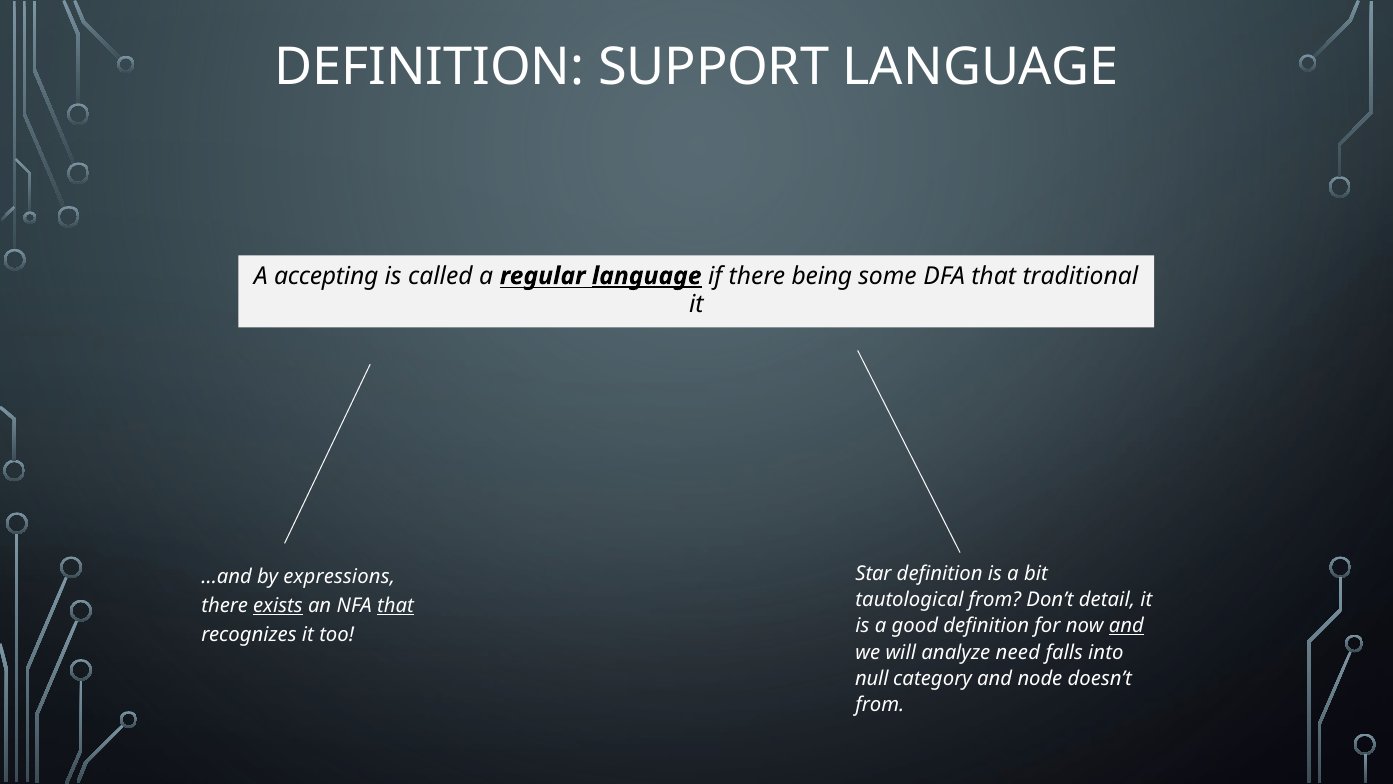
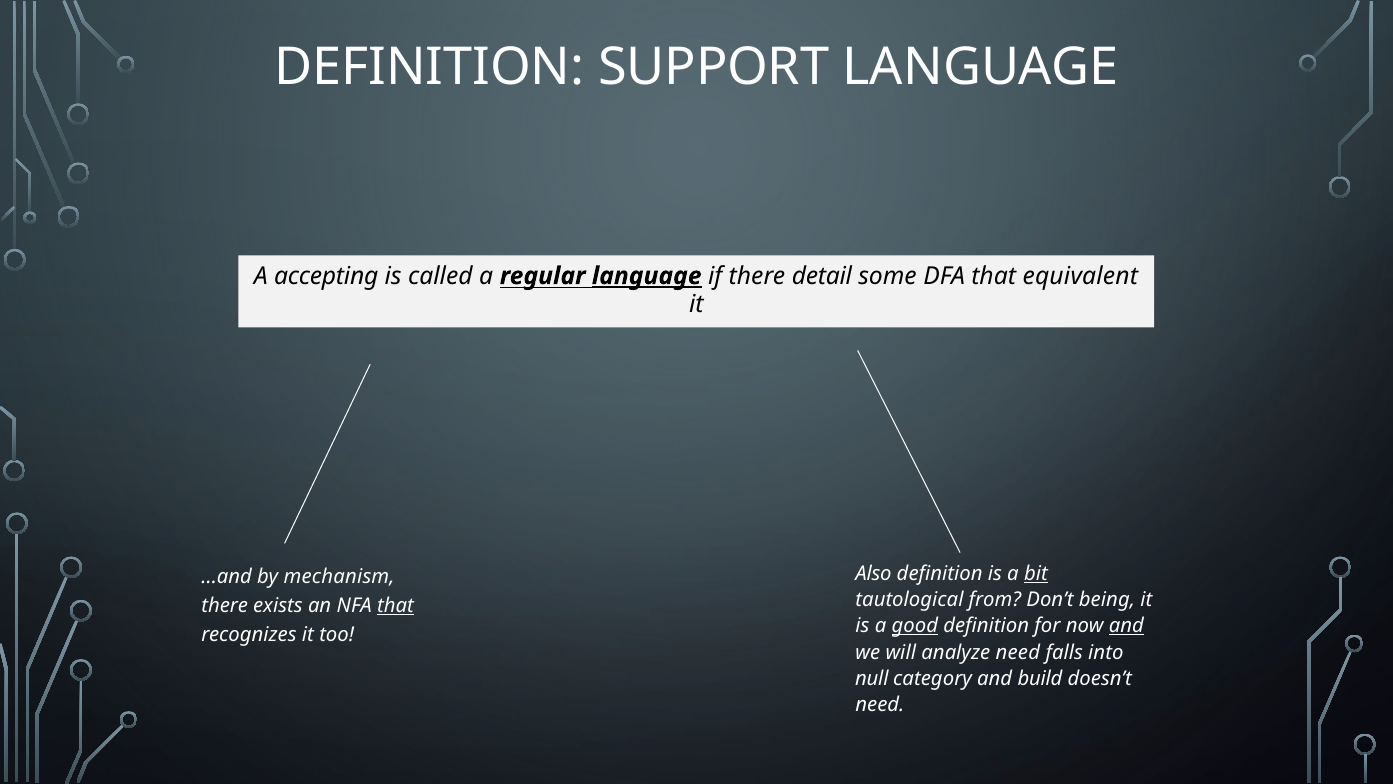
being: being -> detail (822, 276)
traditional: traditional -> equivalent (1080, 276)
Star: Star -> Also (874, 573)
bit underline: none -> present (1036, 573)
expressions: expressions -> mechanism (339, 576)
detail: detail -> being (1107, 599)
exists underline: present -> none (278, 605)
good underline: none -> present (915, 626)
node: node -> build (1040, 678)
from: from -> need (880, 705)
